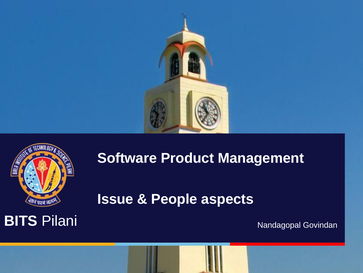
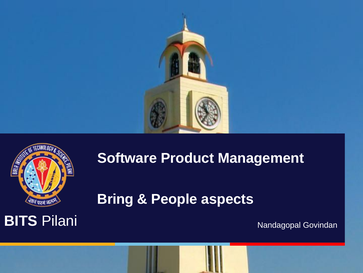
Issue: Issue -> Bring (115, 199)
